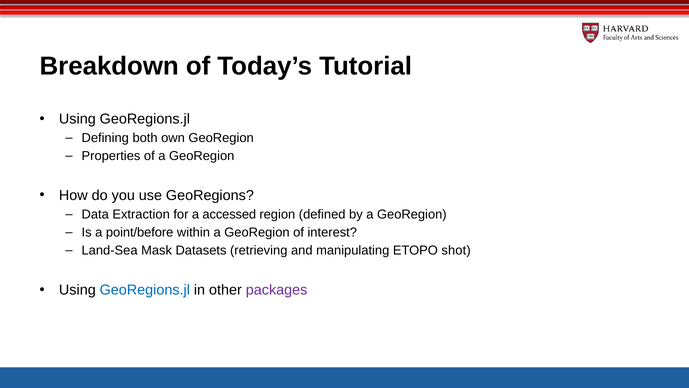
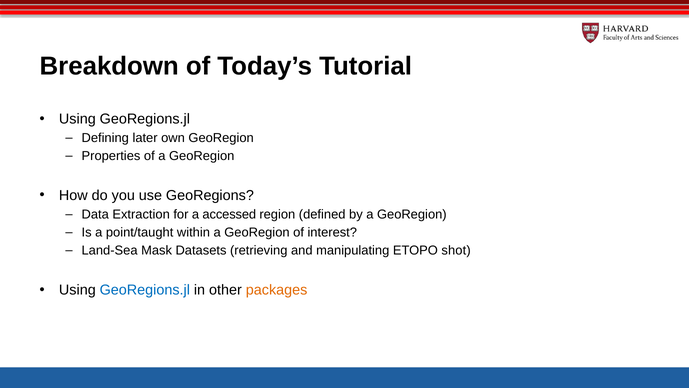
both: both -> later (145, 138)
point/before: point/before -> point/taught (140, 232)
packages colour: purple -> orange (277, 290)
